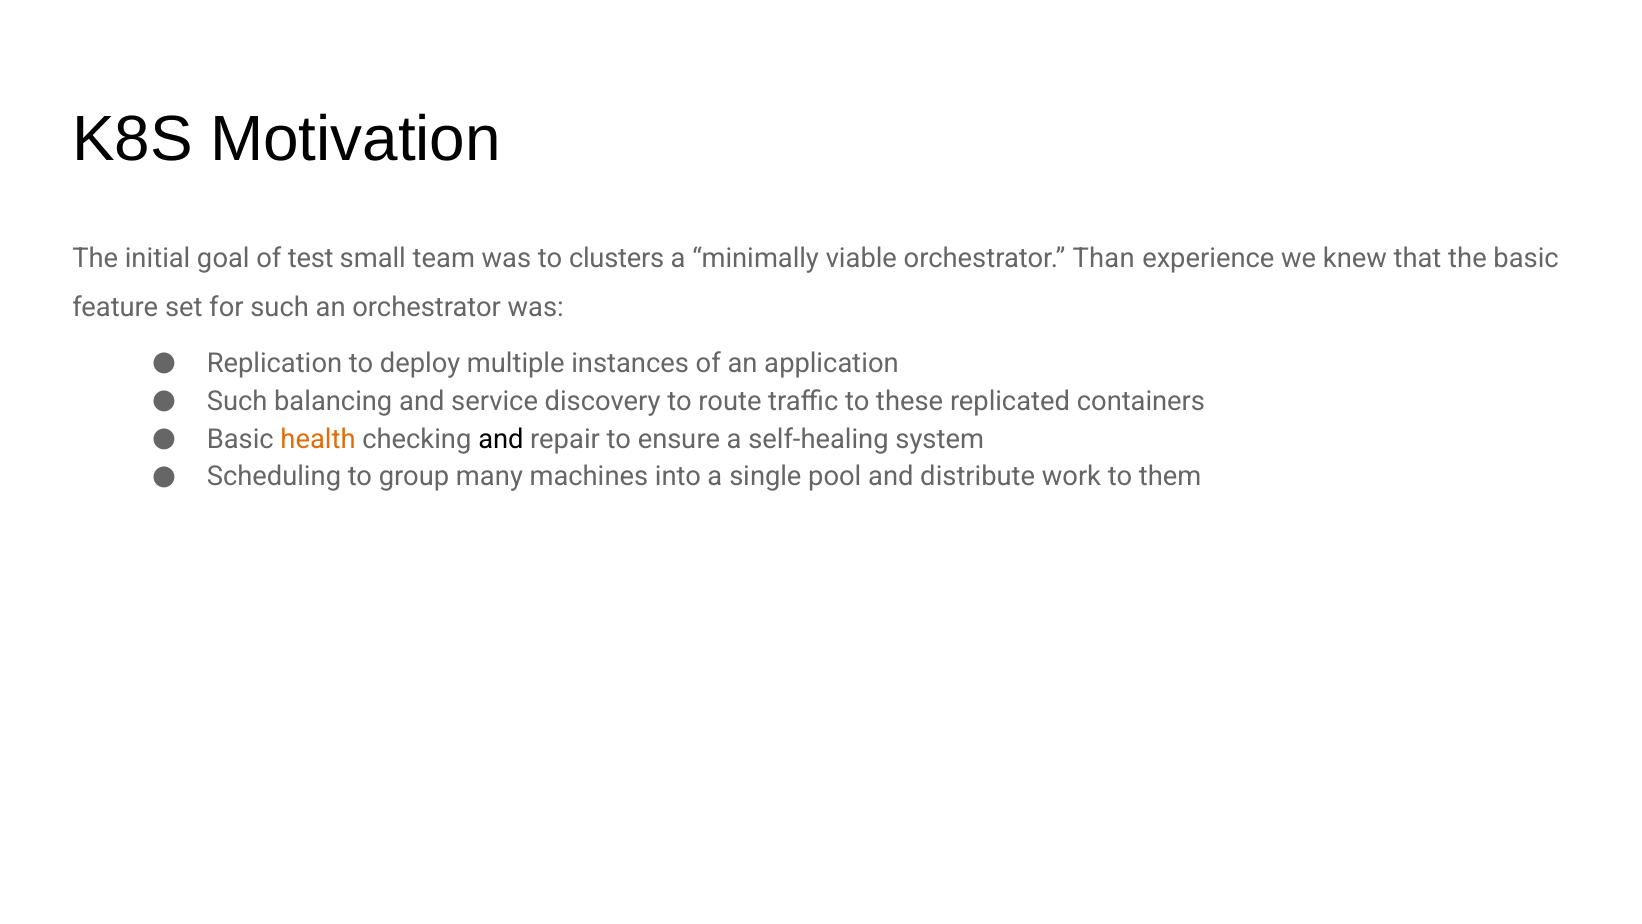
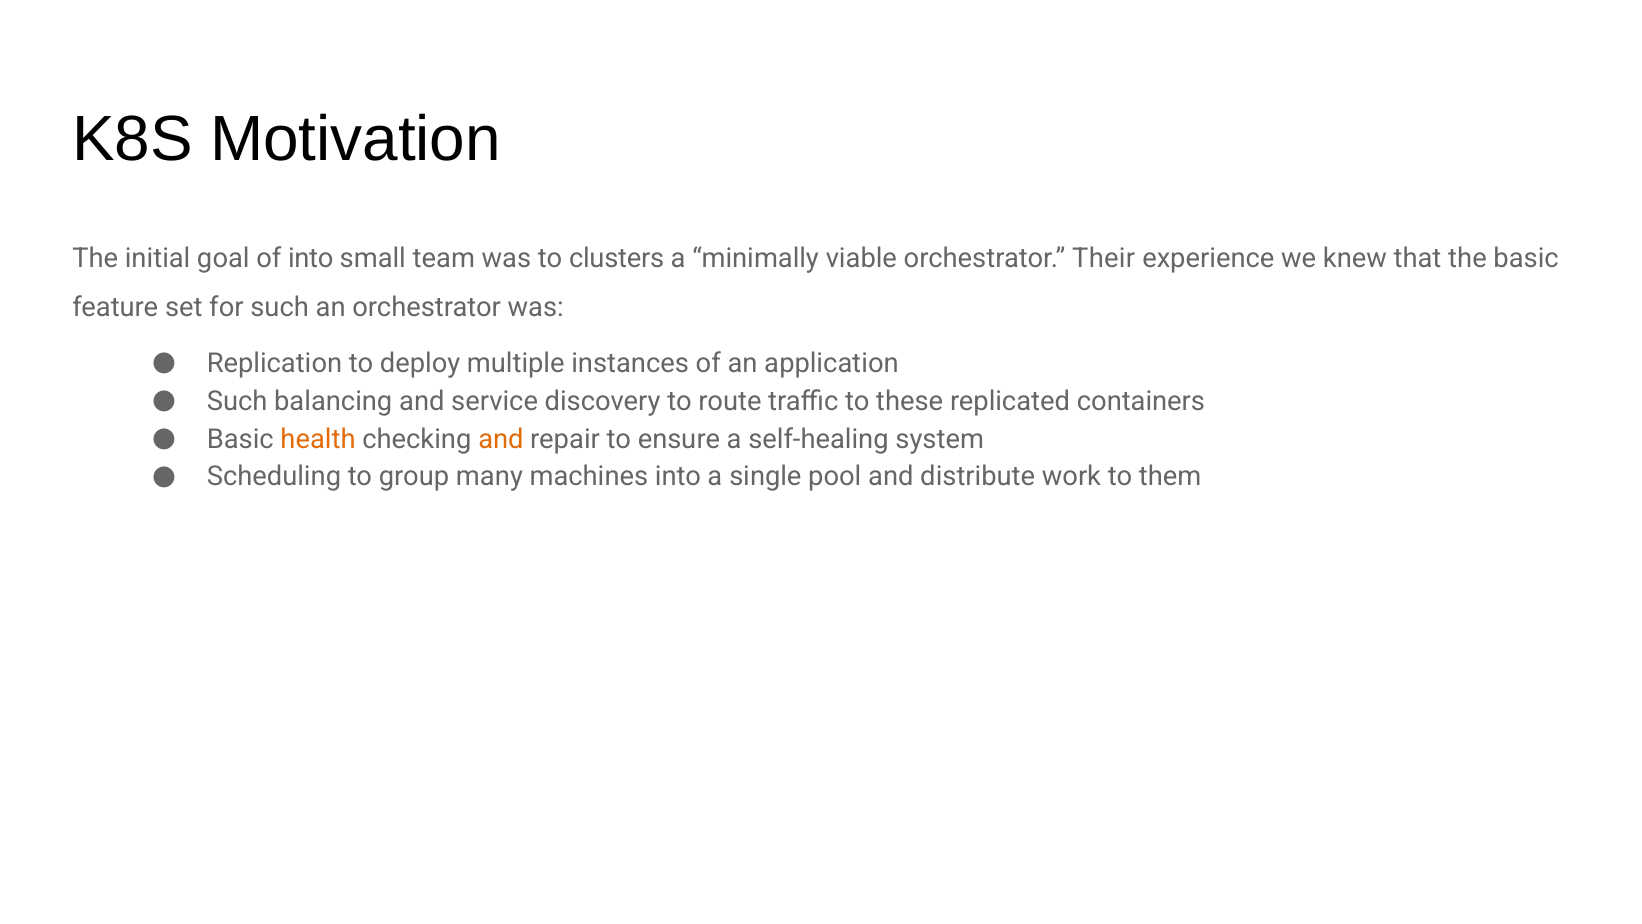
of test: test -> into (311, 258)
Than: Than -> Their (1104, 258)
and colour: black -> orange (501, 439)
